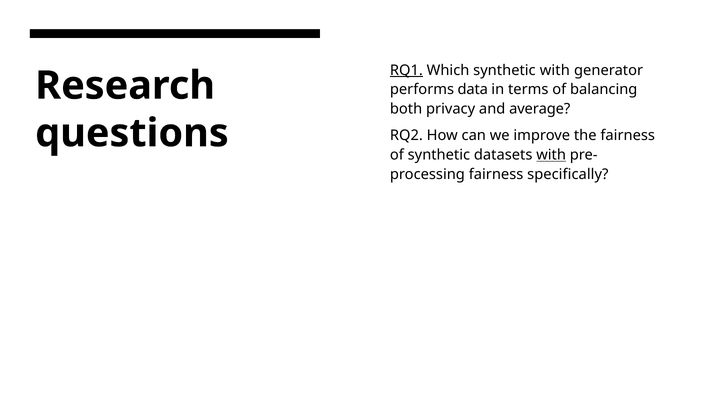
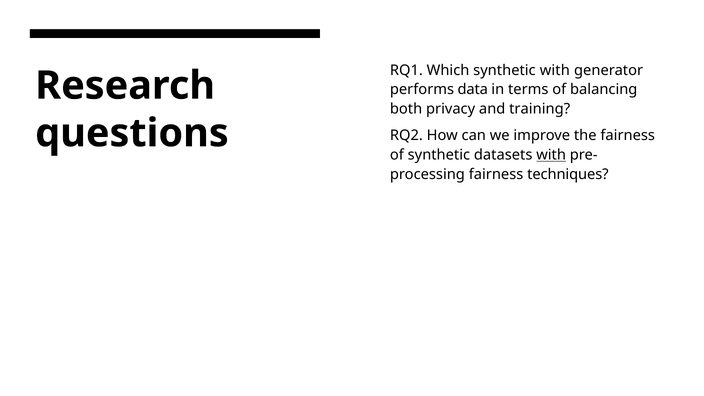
RQ1 underline: present -> none (406, 70)
average: average -> training (540, 109)
specifically: specifically -> techniques (568, 174)
